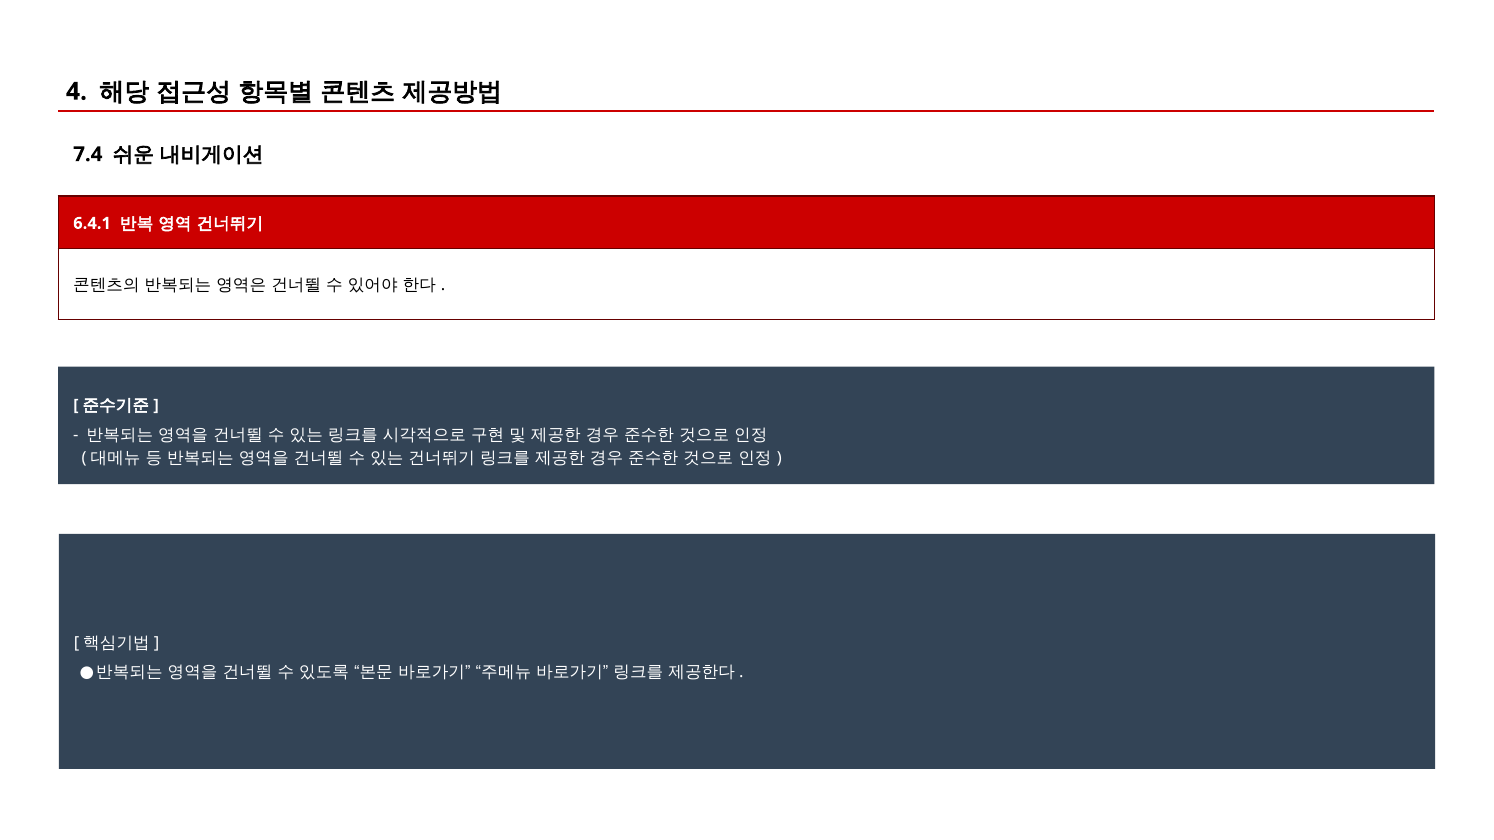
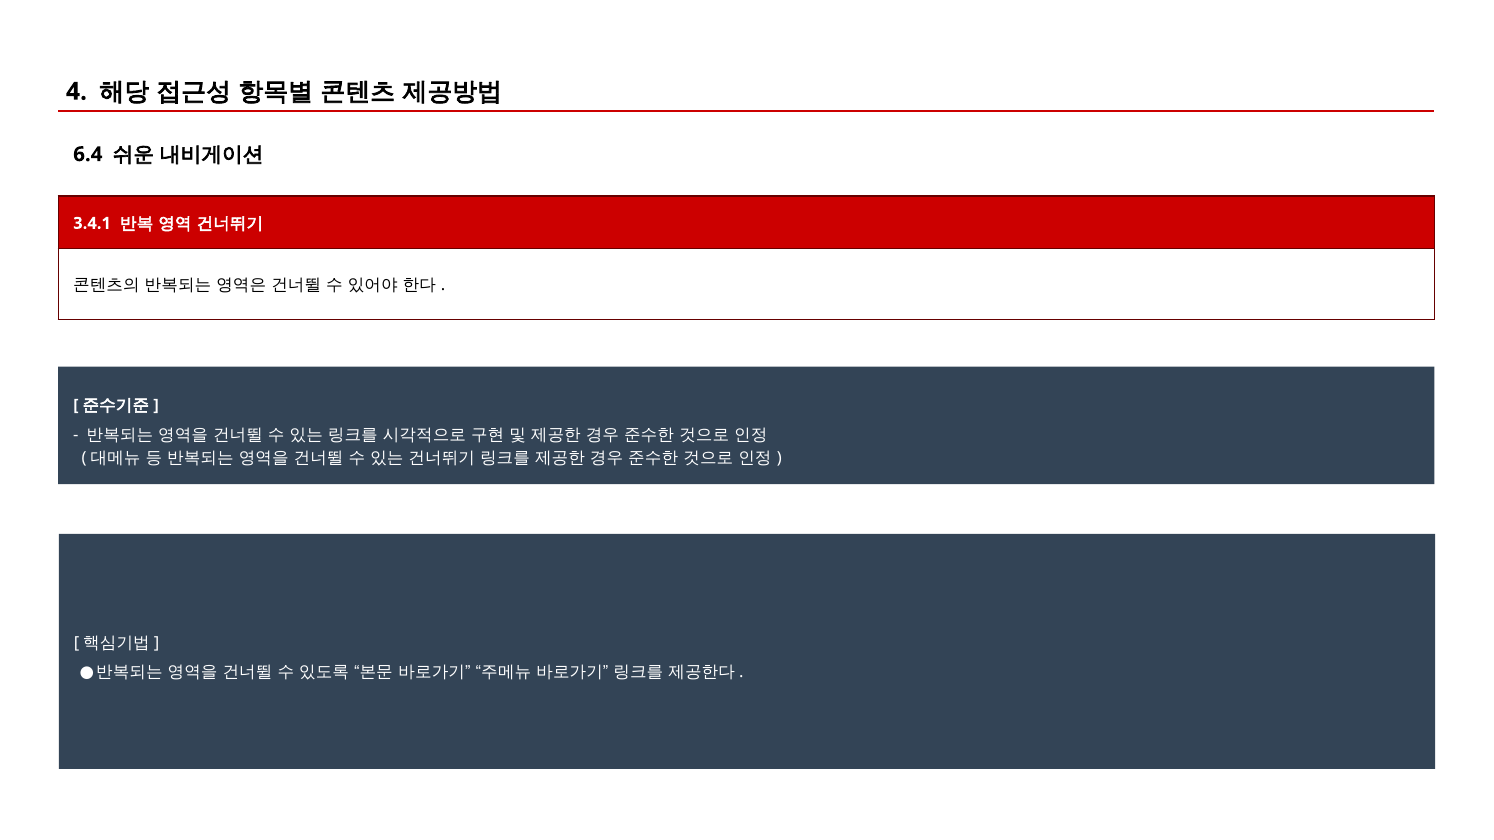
7.4: 7.4 -> 6.4 (88, 154)
6.4.1: 6.4.1 -> 3.4.1 (92, 223)
